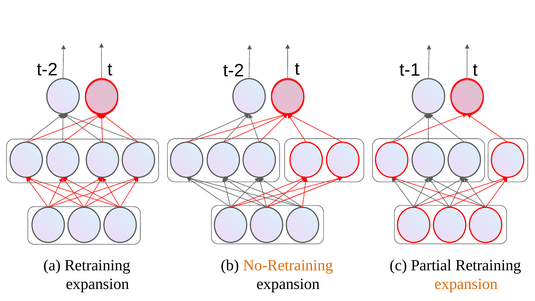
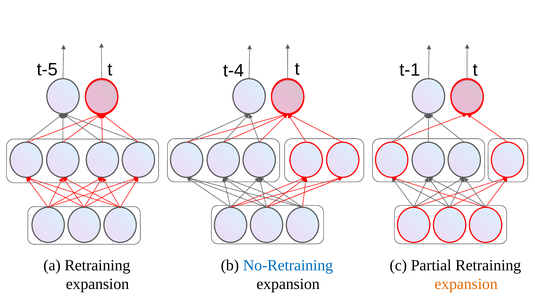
t-2: t-2 -> t-5 (47, 69)
t t-2: t-2 -> t-4 (234, 71)
No-Retraining colour: orange -> blue (288, 265)
